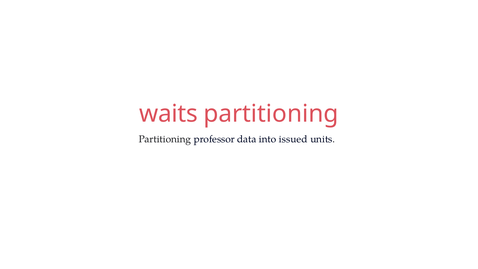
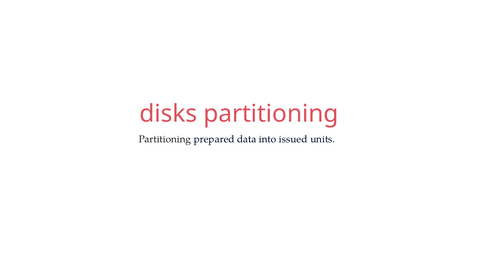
waits: waits -> disks (168, 114)
professor: professor -> prepared (214, 139)
